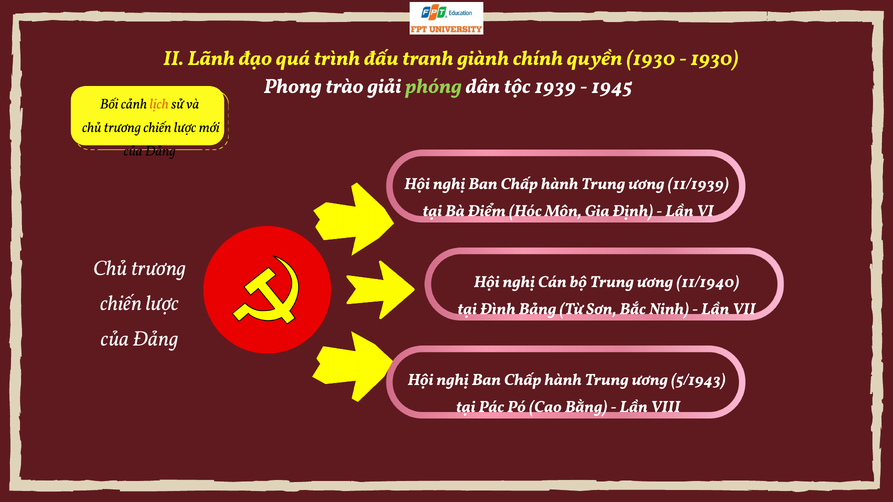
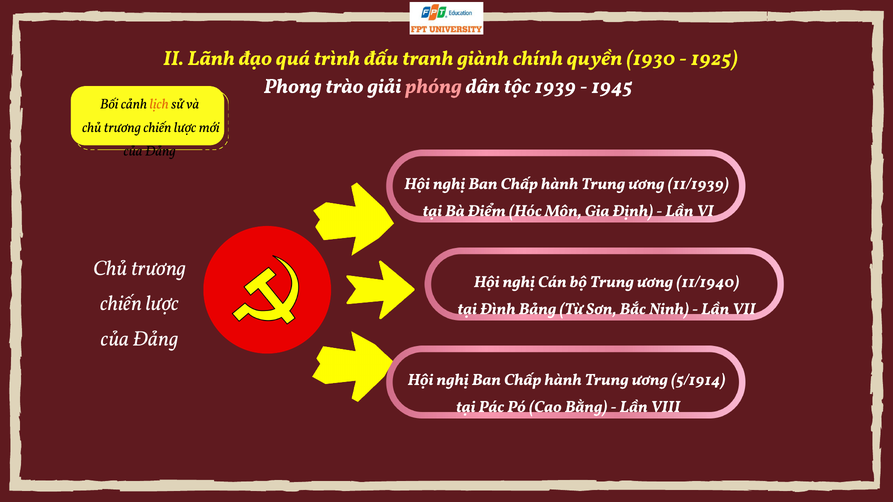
1930: 1930 -> 1925 (714, 58)
phóng colour: light green -> pink (433, 86)
5/1943: 5/1943 -> 5/1914 (698, 380)
